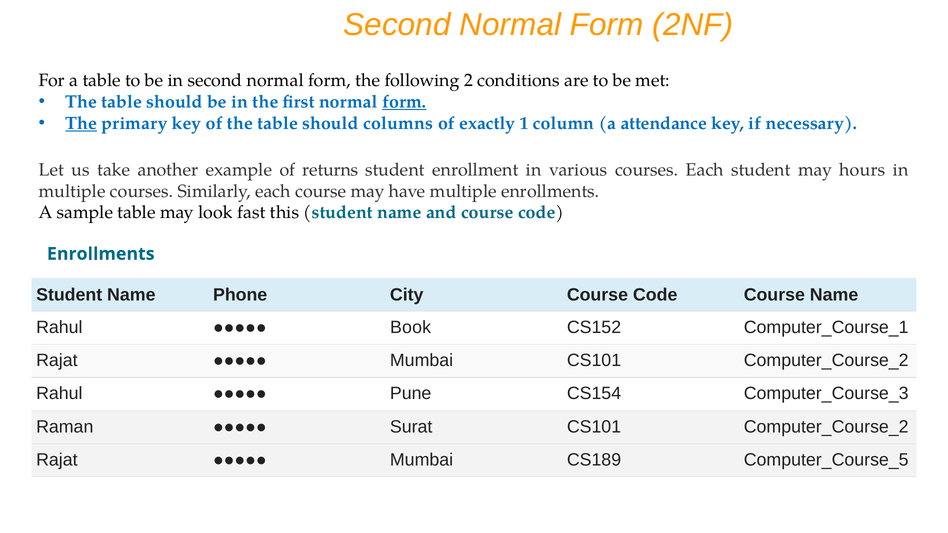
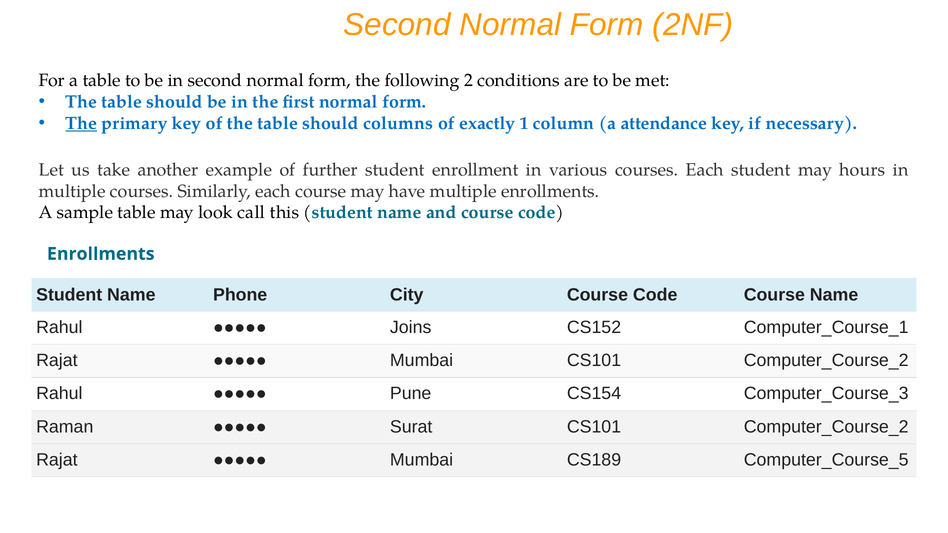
form underline: present -> none (404, 102)
returns: returns -> further (330, 170)
fast: fast -> call (251, 213)
Book: Book -> Joins (411, 327)
